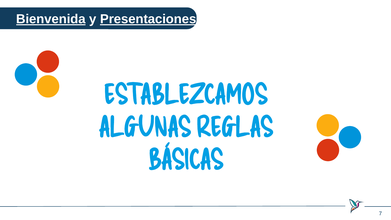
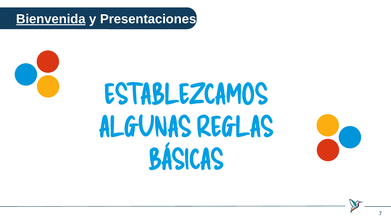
Presentaciones underline: present -> none (148, 19)
